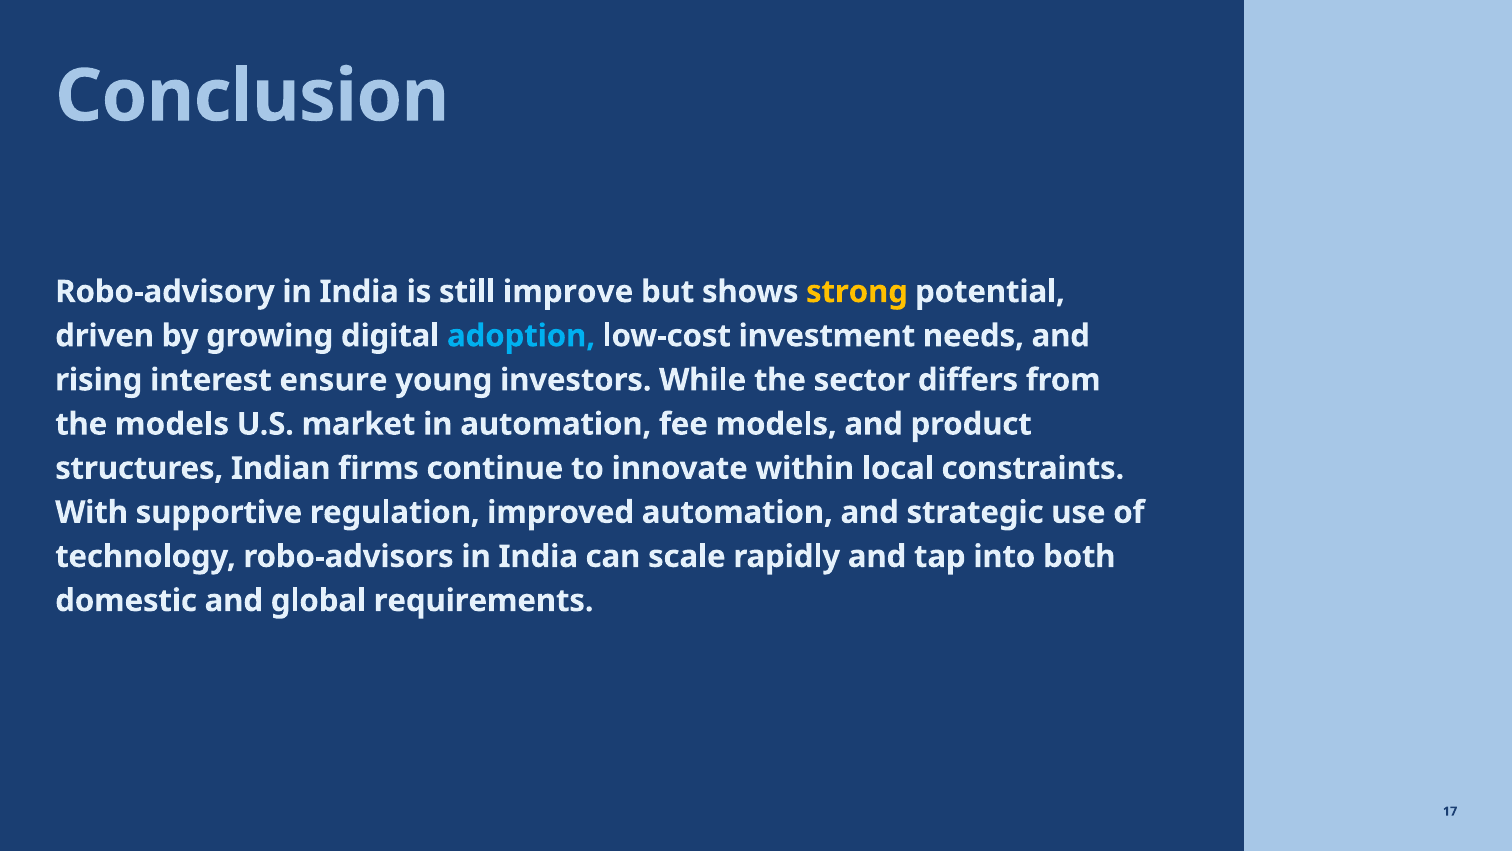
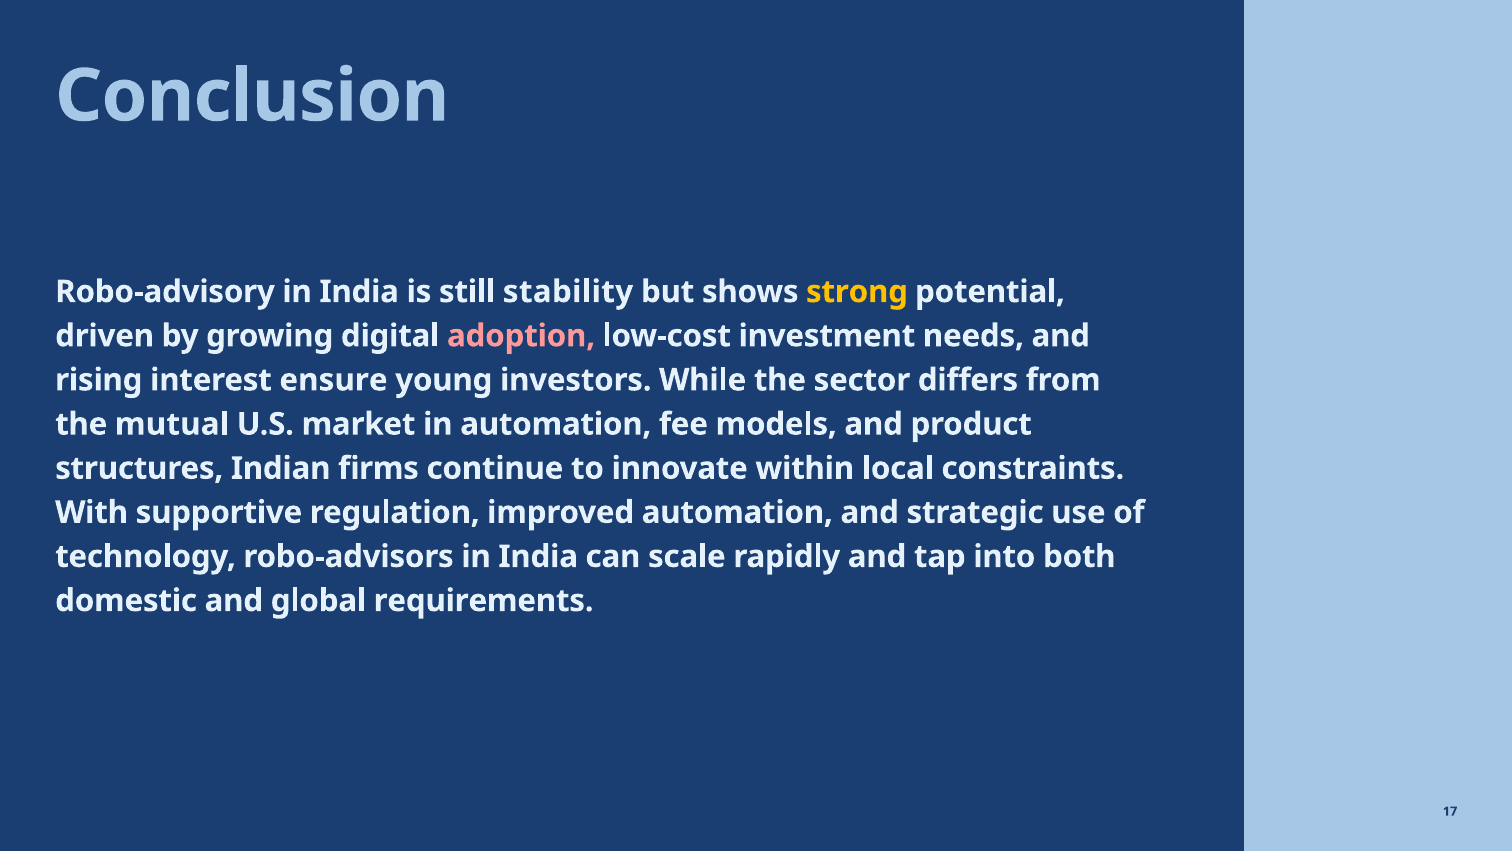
improve: improve -> stability (568, 292)
adoption colour: light blue -> pink (521, 336)
the models: models -> mutual (172, 424)
